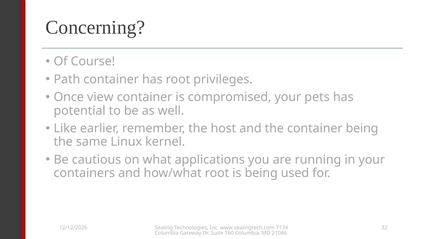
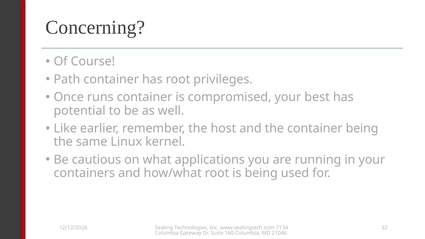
view: view -> runs (100, 97)
pets: pets -> best (317, 97)
